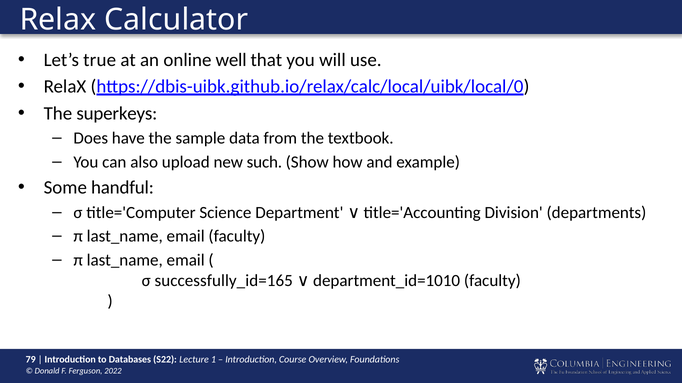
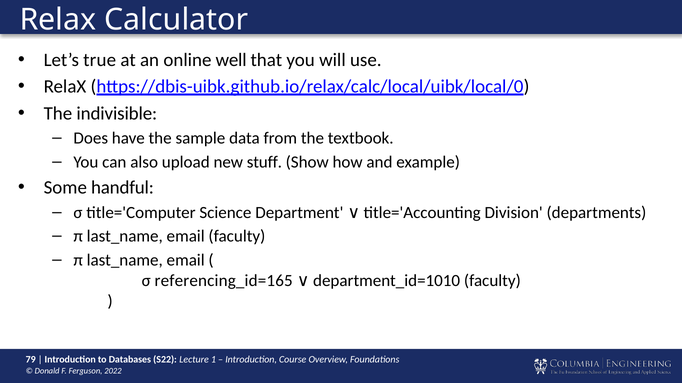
superkeys: superkeys -> indivisible (117, 114)
such: such -> stuff (264, 162)
successfully_id=165: successfully_id=165 -> referencing_id=165 (224, 281)
